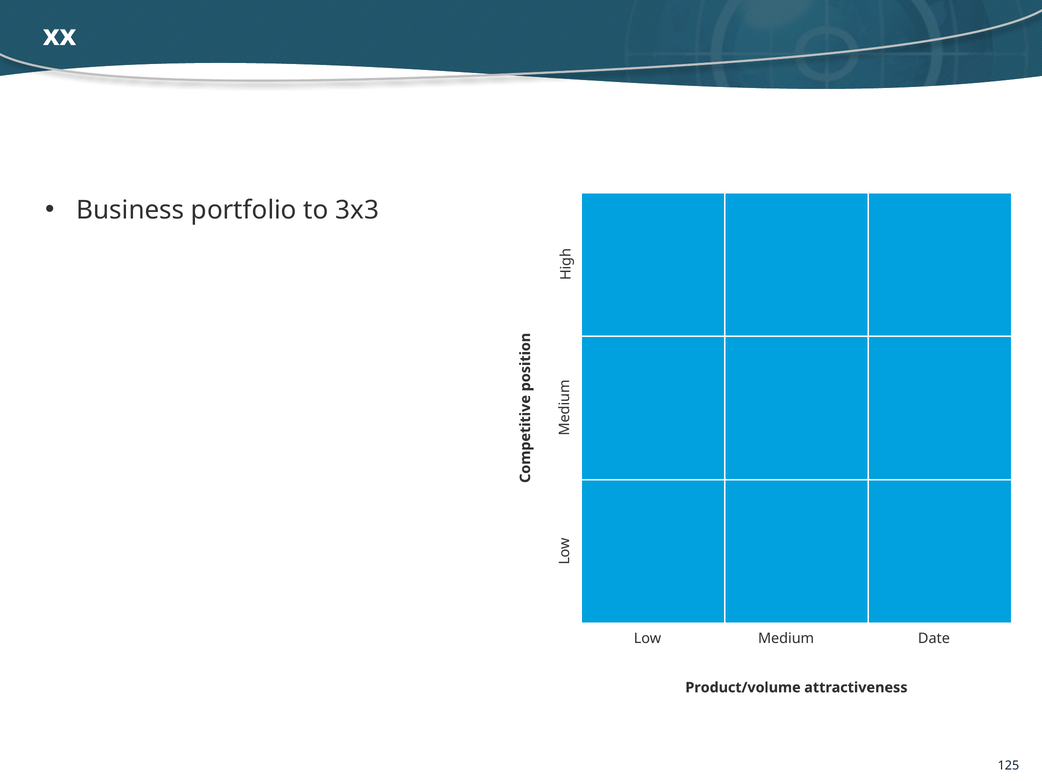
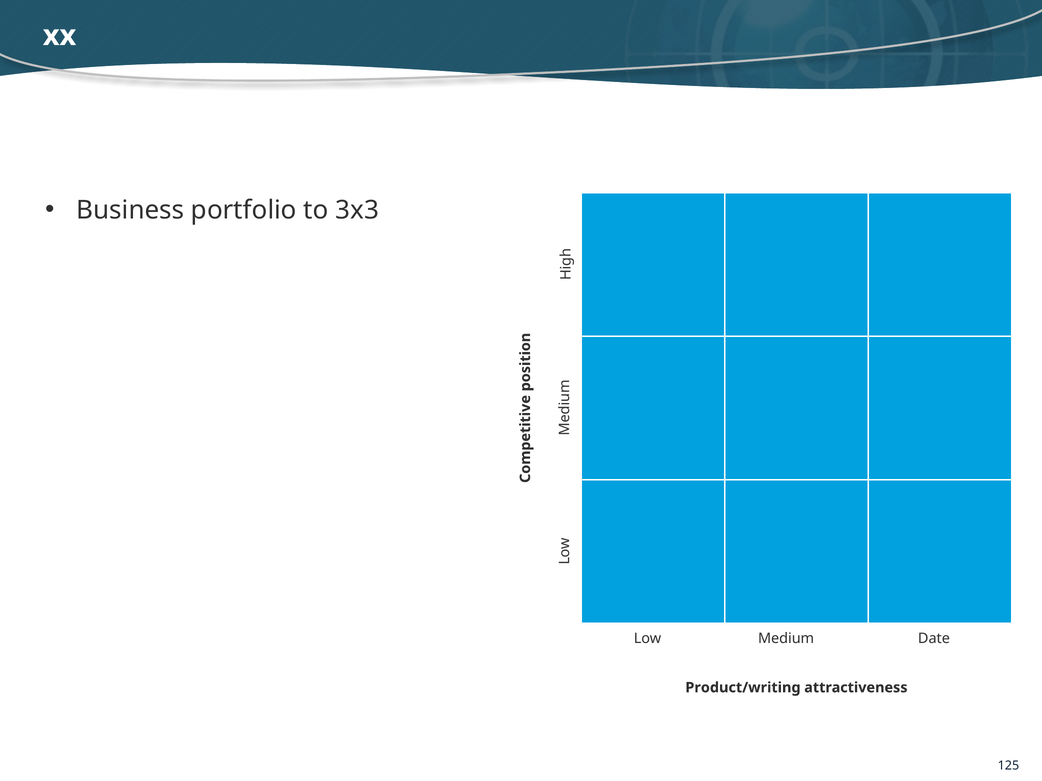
Product/volume: Product/volume -> Product/writing (743, 688)
